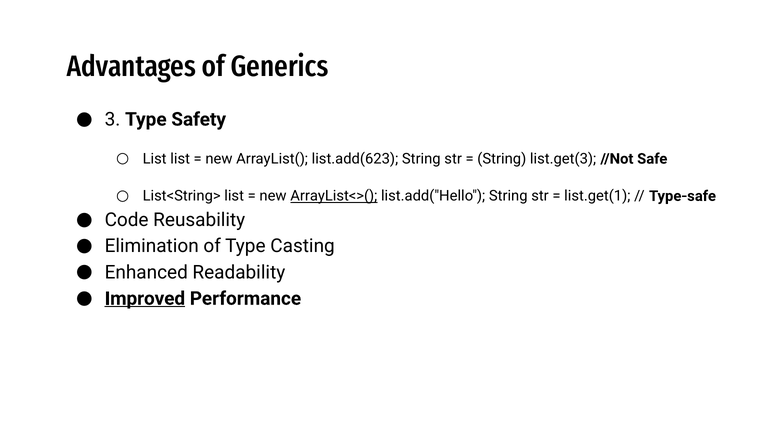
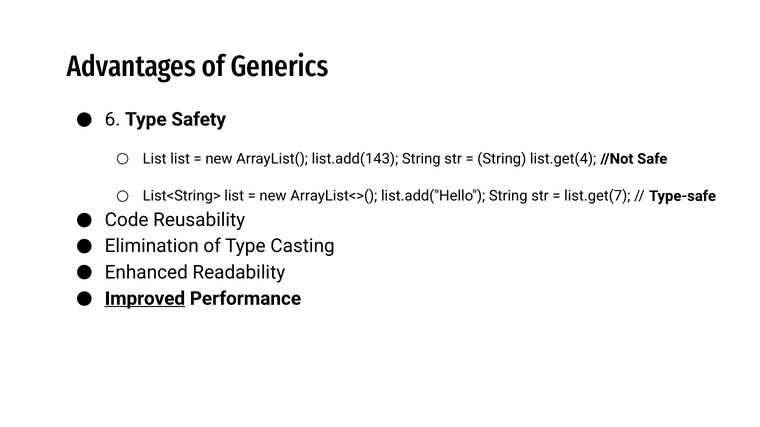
3: 3 -> 6 (112, 120)
list.add(623: list.add(623 -> list.add(143 (355, 159)
list.get(3: list.get(3 -> list.get(4 (563, 159)
ArrayList<>( underline: present -> none (334, 196)
list.get(1: list.get(1 -> list.get(7 (597, 196)
